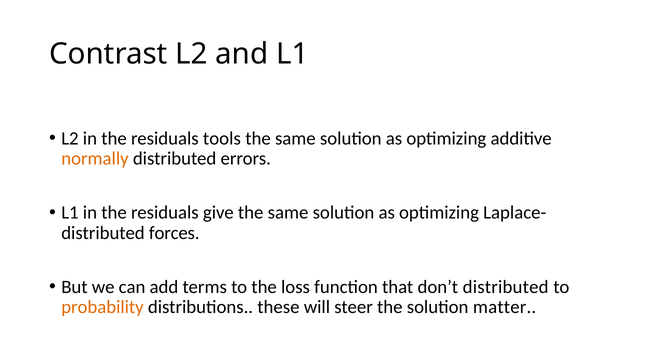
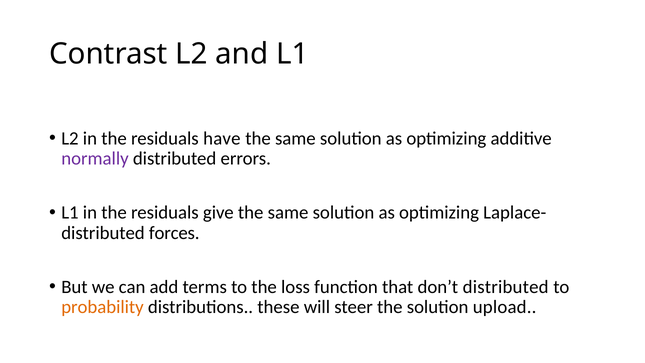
tools: tools -> have (222, 138)
normally colour: orange -> purple (95, 159)
matter: matter -> upload (505, 307)
